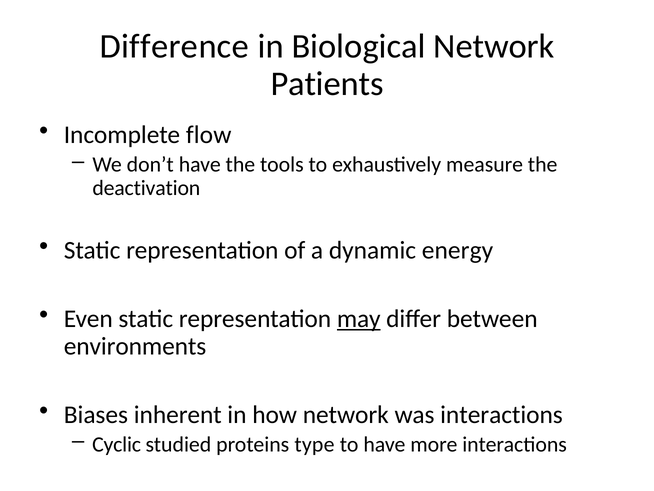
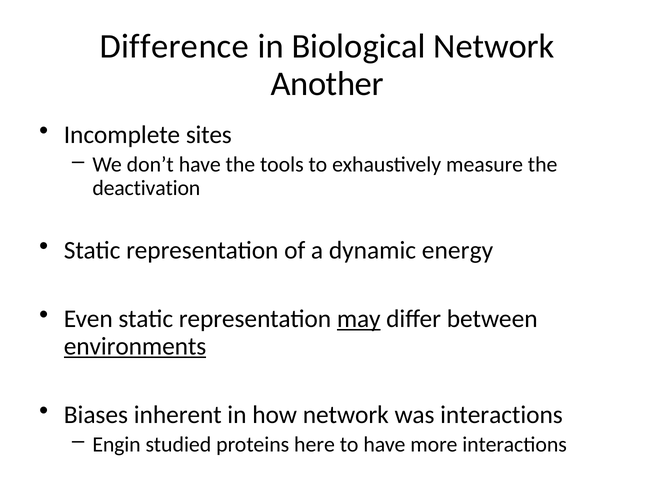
Patients: Patients -> Another (327, 84)
flow: flow -> sites (209, 135)
environments underline: none -> present (135, 346)
Cyclic: Cyclic -> Engin (117, 444)
type: type -> here (315, 444)
